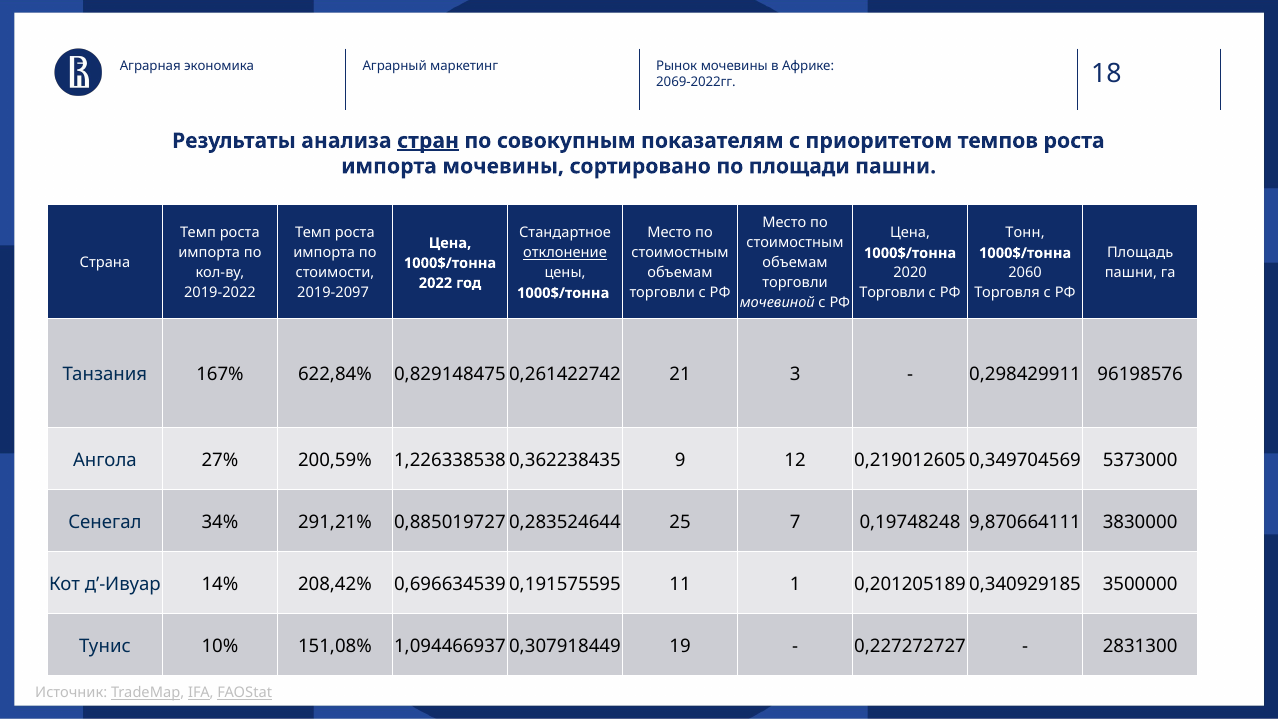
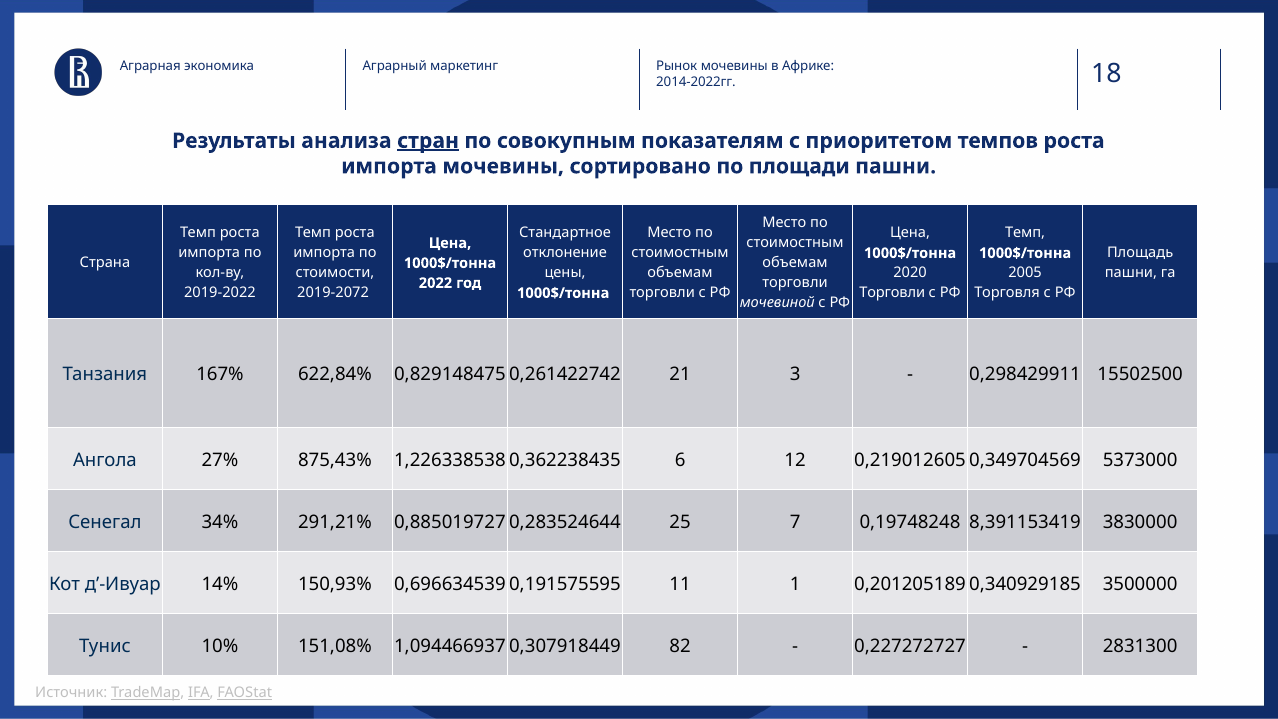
2069-2022гг: 2069-2022гг -> 2014-2022гг (696, 82)
Тонн: Тонн -> Темп (1025, 233)
отклонение underline: present -> none (565, 253)
2060: 2060 -> 2005 (1025, 273)
2019-2097: 2019-2097 -> 2019-2072 (333, 293)
96198576: 96198576 -> 15502500 (1140, 375)
200,59%: 200,59% -> 875,43% (335, 460)
9: 9 -> 6 (680, 460)
9,870664111: 9,870664111 -> 8,391153419 (1025, 522)
208,42%: 208,42% -> 150,93% (335, 584)
19: 19 -> 82 (680, 646)
